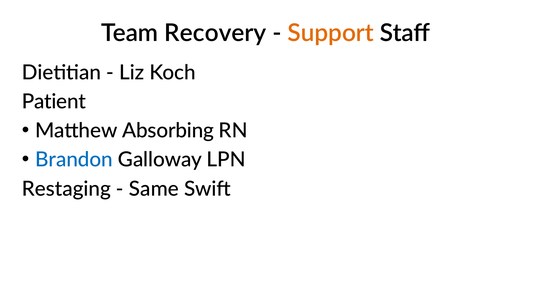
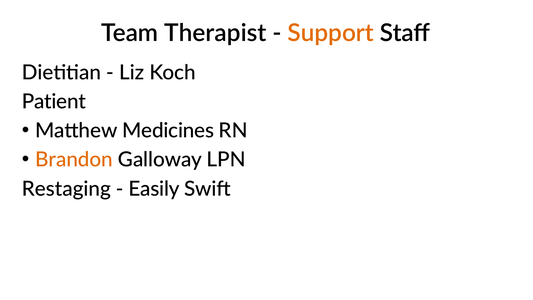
Recovery: Recovery -> Therapist (215, 33)
Absorbing: Absorbing -> Medicines (168, 131)
Brandon colour: blue -> orange (74, 160)
Same: Same -> Easily (154, 189)
